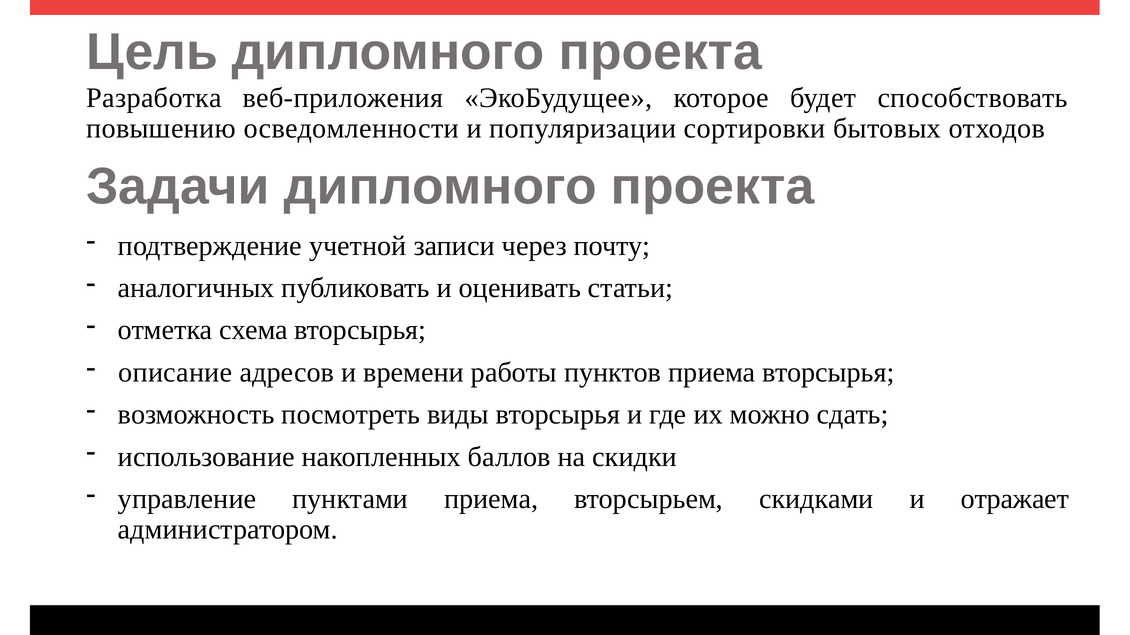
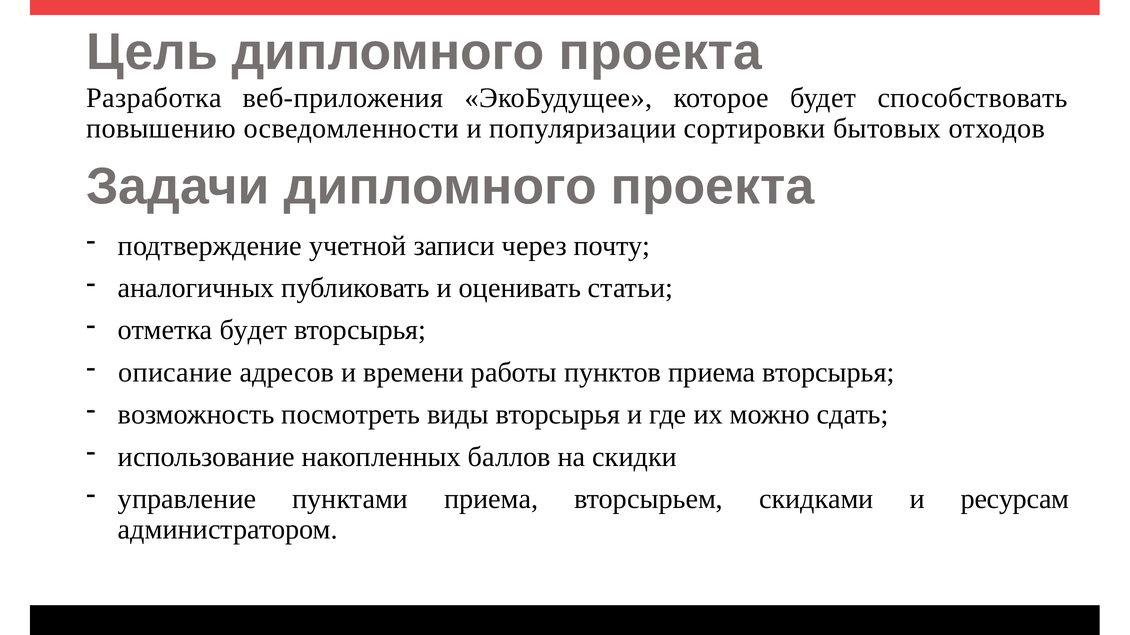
отметка схема: схема -> будет (253, 330)
отражает: отражает -> ресурсам (1015, 500)
